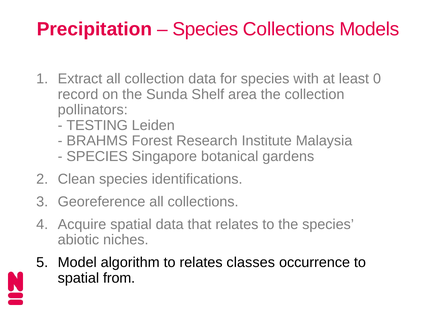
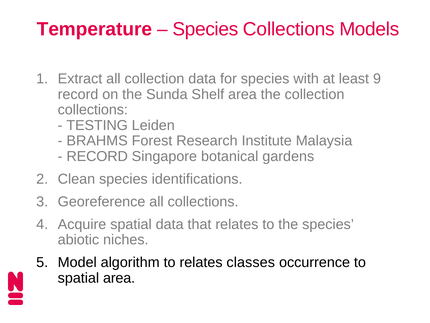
Precipitation: Precipitation -> Temperature (94, 29)
0: 0 -> 9 (377, 79)
pollinators: pollinators -> collections (93, 110)
SPECIES: SPECIES -> RECORD (97, 156)
spatial from: from -> area (119, 278)
